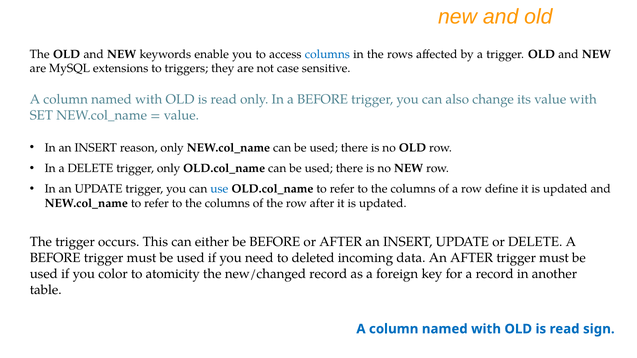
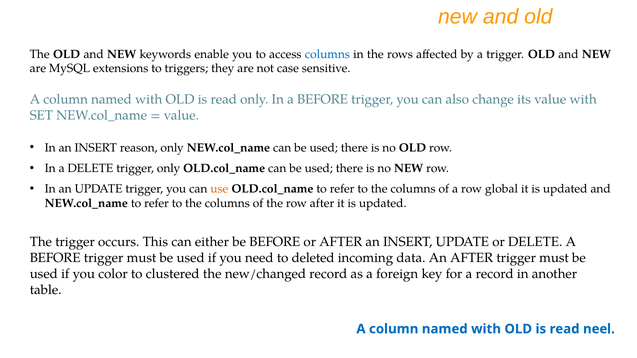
use colour: blue -> orange (219, 189)
define: define -> global (502, 189)
atomicity: atomicity -> clustered (173, 274)
sign: sign -> neel (599, 329)
